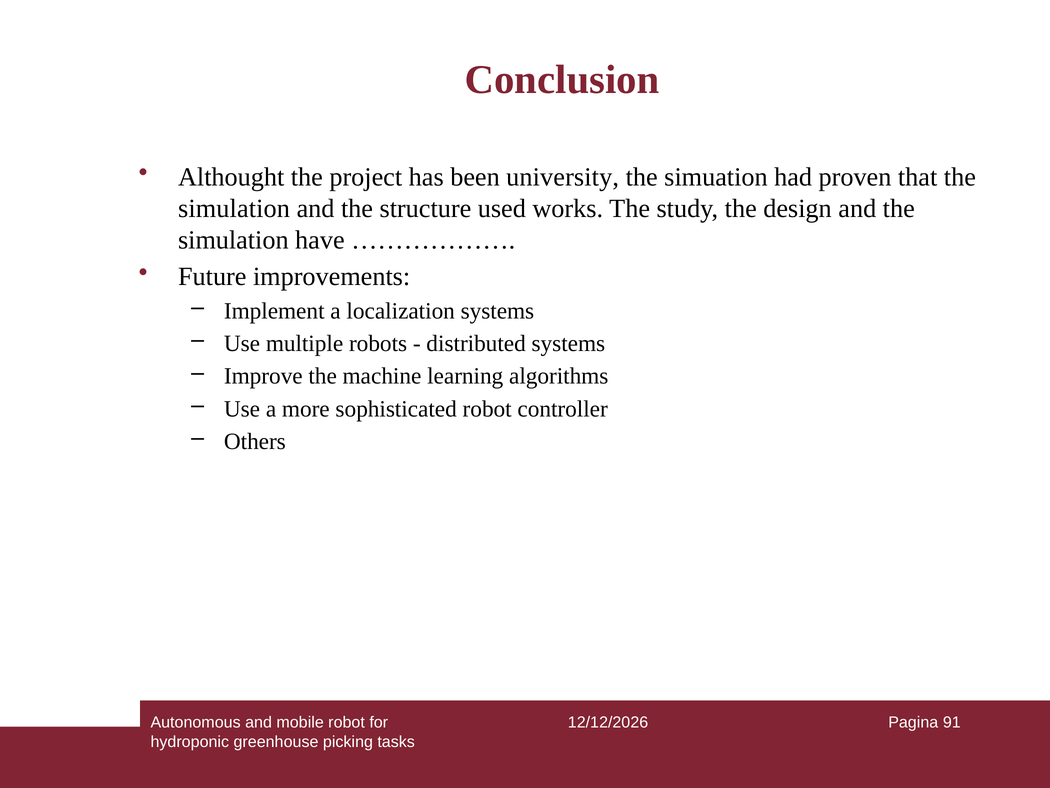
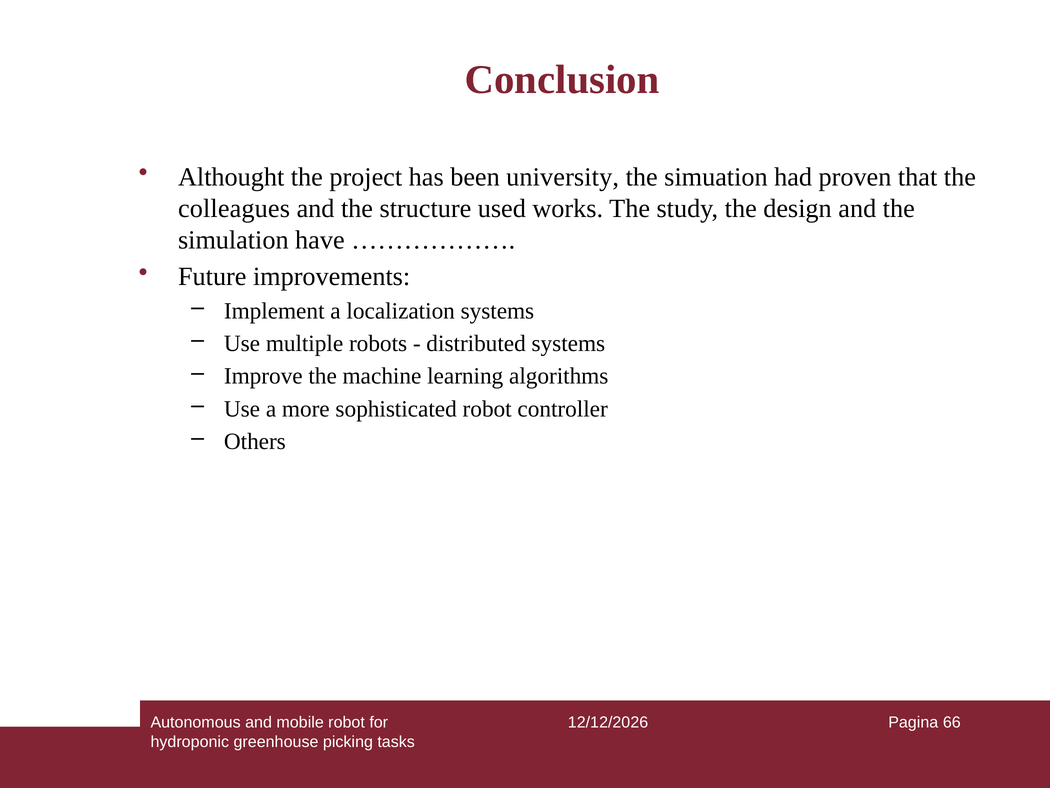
simulation: simulation -> colleagues (234, 208)
91: 91 -> 66 (952, 722)
